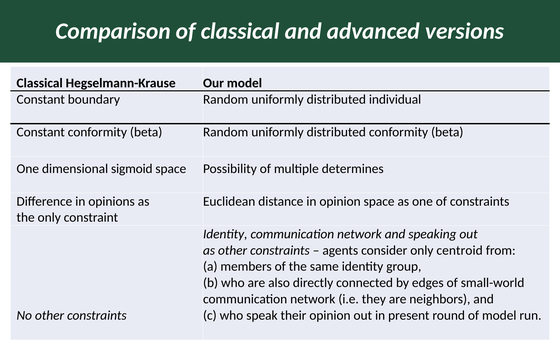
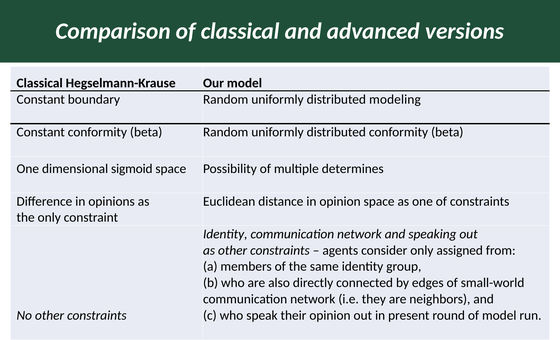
individual: individual -> modeling (395, 100)
centroid: centroid -> assigned (460, 251)
